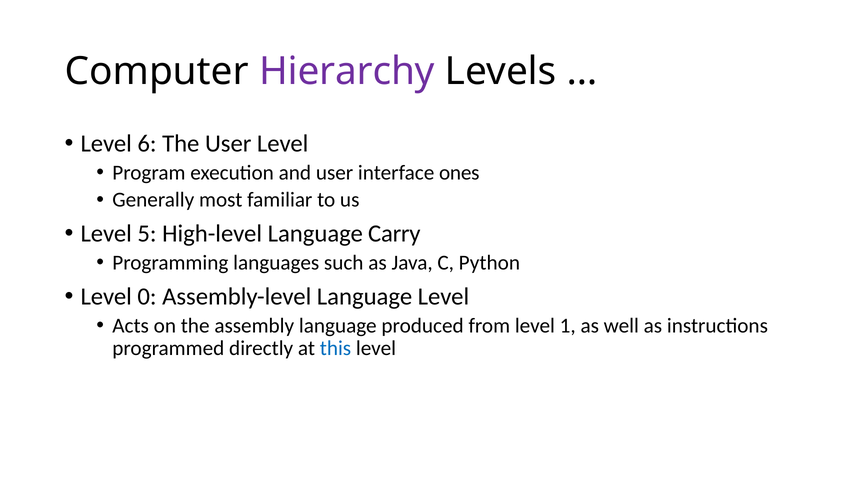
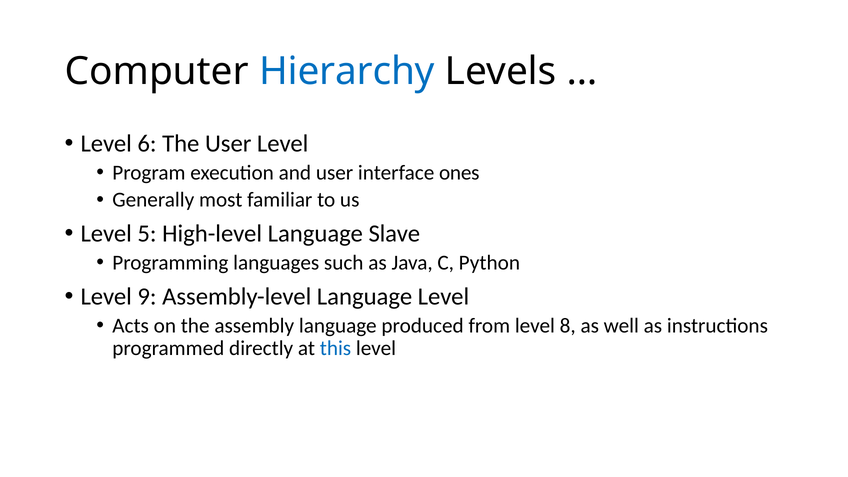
Hierarchy colour: purple -> blue (347, 71)
Carry: Carry -> Slave (394, 234)
0: 0 -> 9 (147, 296)
1: 1 -> 8 (568, 326)
